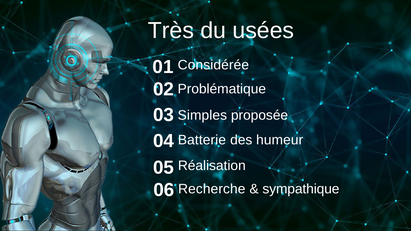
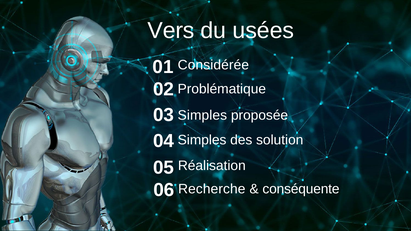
Très: Très -> Vers (171, 31)
Batterie: Batterie -> Simples (202, 140)
humeur: humeur -> solution (280, 140)
sympathique: sympathique -> conséquente (301, 189)
